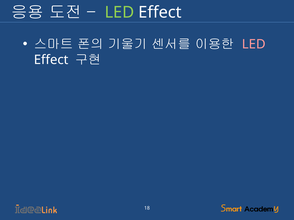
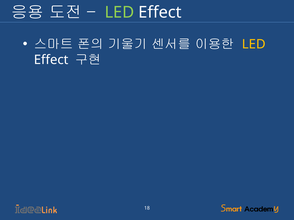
LED colour: pink -> yellow (254, 44)
